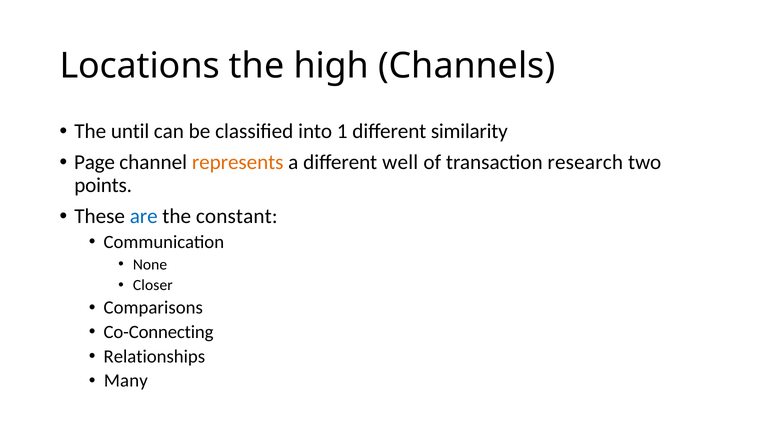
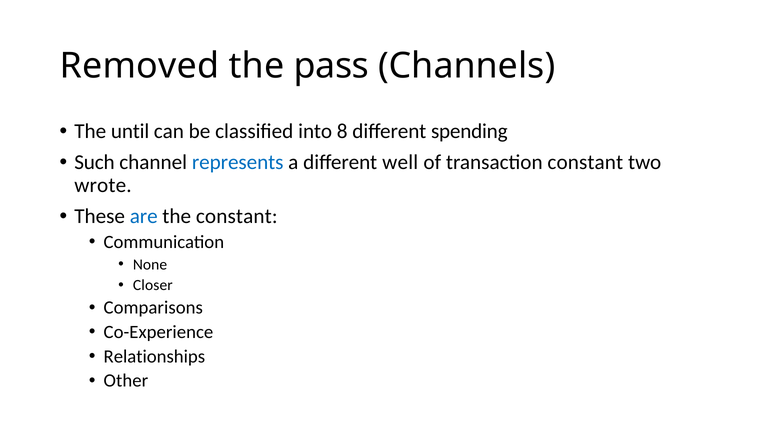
Locations: Locations -> Removed (139, 66)
high: high -> pass (331, 66)
1: 1 -> 8 (342, 131)
similarity: similarity -> spending (469, 131)
Page: Page -> Such (94, 162)
represents colour: orange -> blue (238, 162)
transaction research: research -> constant (585, 162)
points: points -> wrote (103, 185)
Co-Connecting: Co-Connecting -> Co-Experience (158, 332)
Many: Many -> Other (126, 381)
